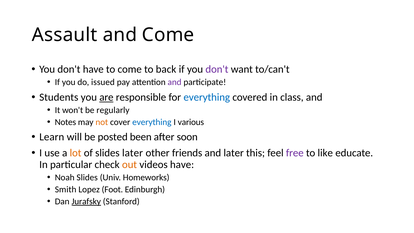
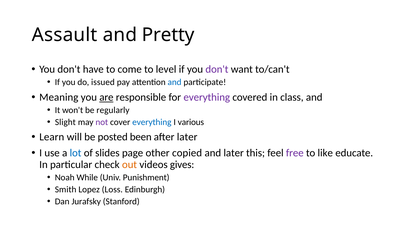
and Come: Come -> Pretty (168, 35)
back: back -> level (166, 69)
and colour: purple -> blue (175, 82)
Students: Students -> Meaning (59, 97)
everything colour: blue -> purple (207, 97)
Notes: Notes -> Slight (65, 122)
not colour: orange -> purple (102, 122)
after soon: soon -> later (187, 137)
lot colour: orange -> blue (76, 153)
slides later: later -> page (133, 153)
friends: friends -> copied (187, 153)
videos have: have -> gives (182, 165)
Noah Slides: Slides -> While (87, 177)
Homeworks: Homeworks -> Punishment (146, 177)
Foot: Foot -> Loss (112, 189)
Jurafsky underline: present -> none (86, 201)
